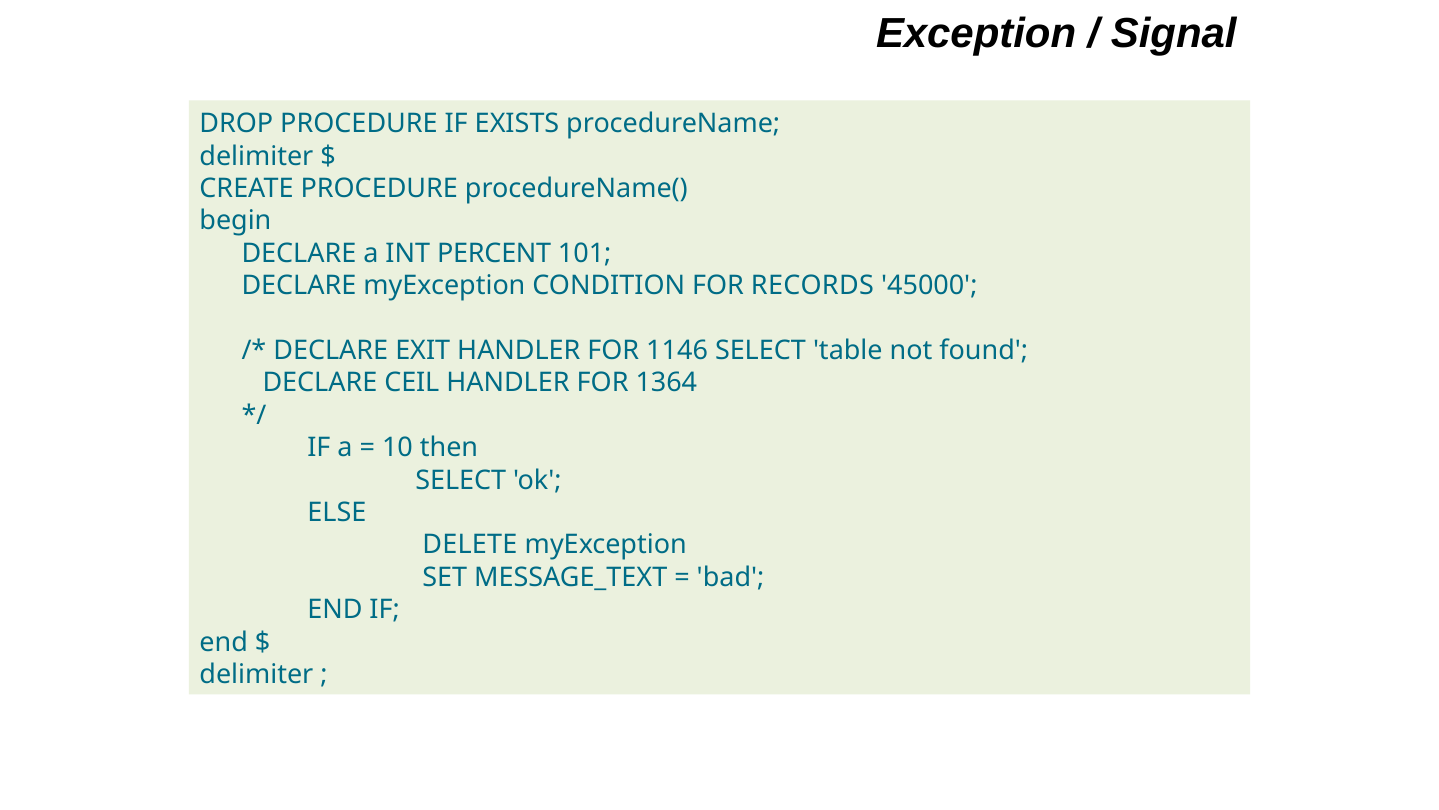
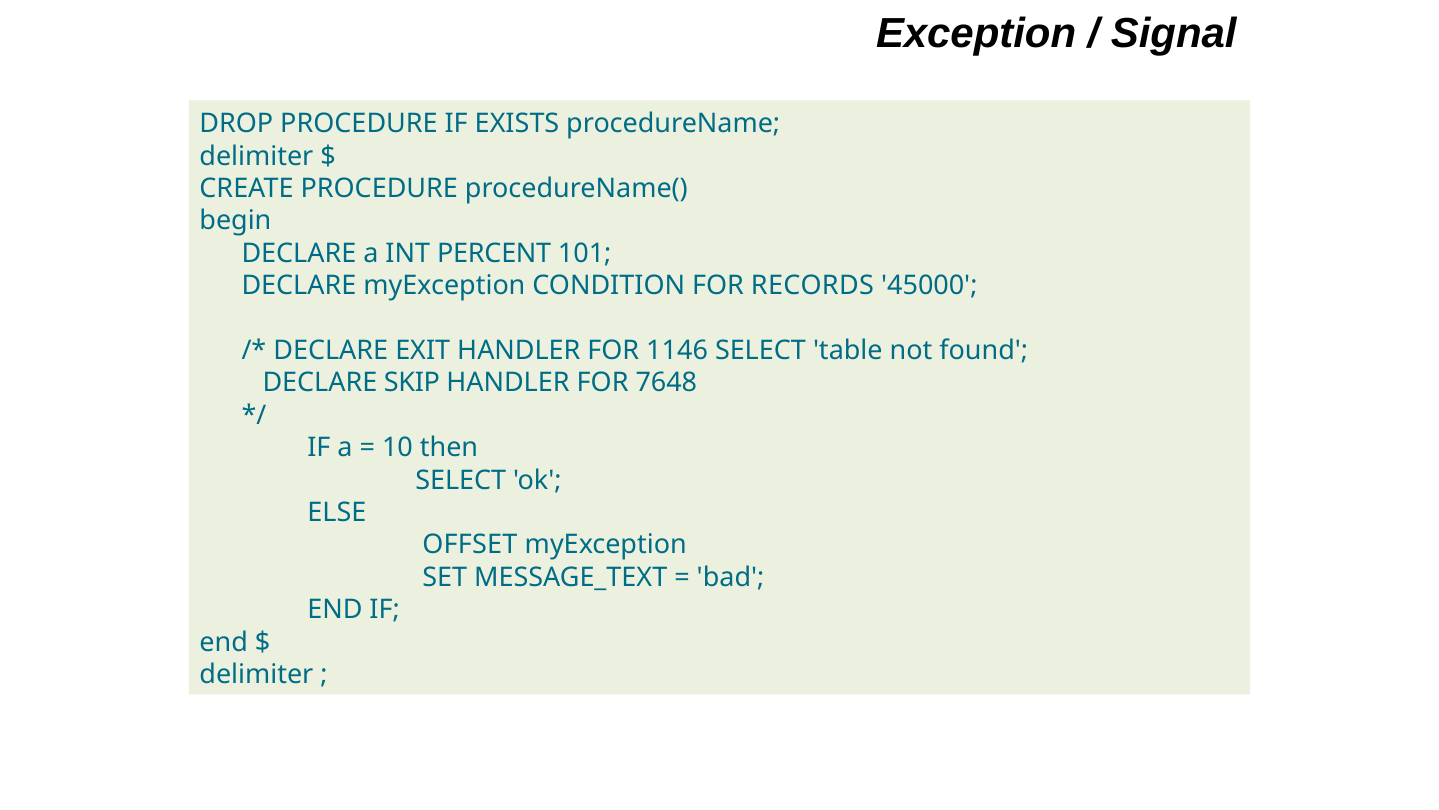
CEIL: CEIL -> SKIP (412, 383)
1364: 1364 -> 7648 (666, 383)
DELETE: DELETE -> OFFSET (470, 545)
